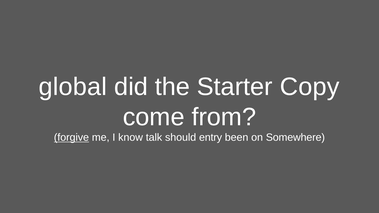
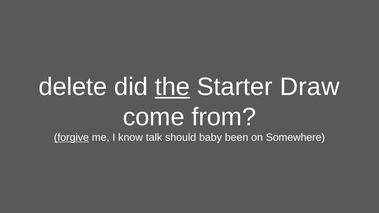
global: global -> delete (73, 87)
the underline: none -> present (172, 87)
Copy: Copy -> Draw (310, 87)
entry: entry -> baby (211, 138)
